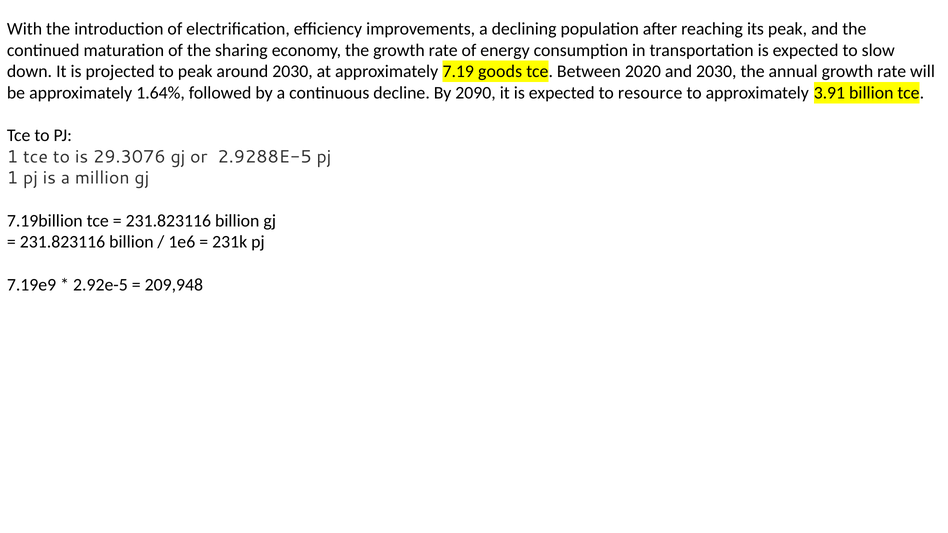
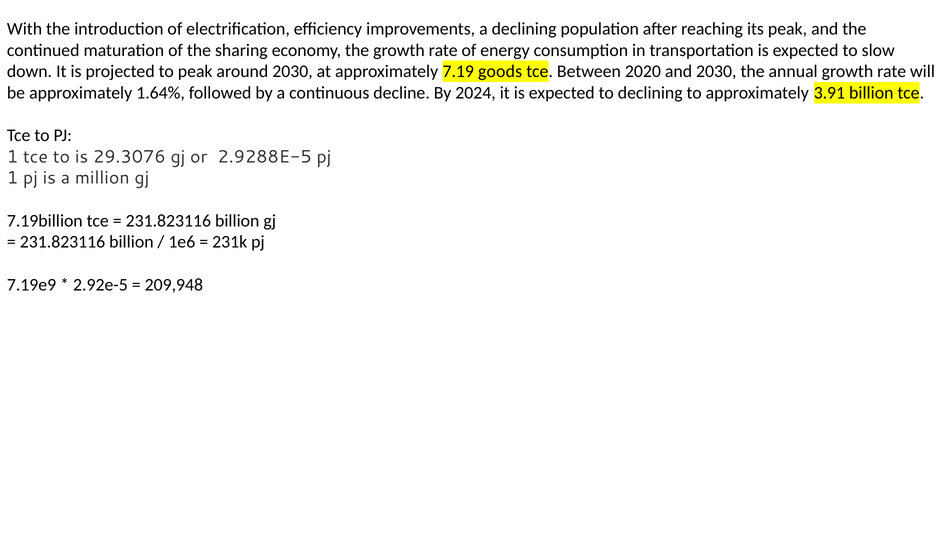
2090: 2090 -> 2024 (476, 93)
to resource: resource -> declining (650, 93)
